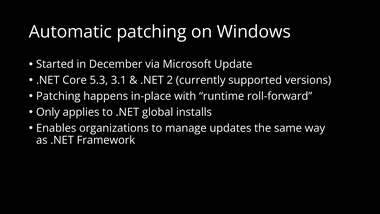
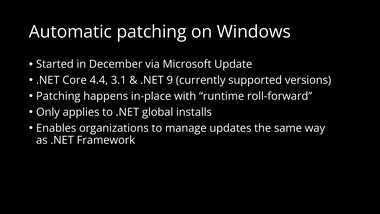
5.3: 5.3 -> 4.4 (99, 80)
2: 2 -> 9 (170, 80)
